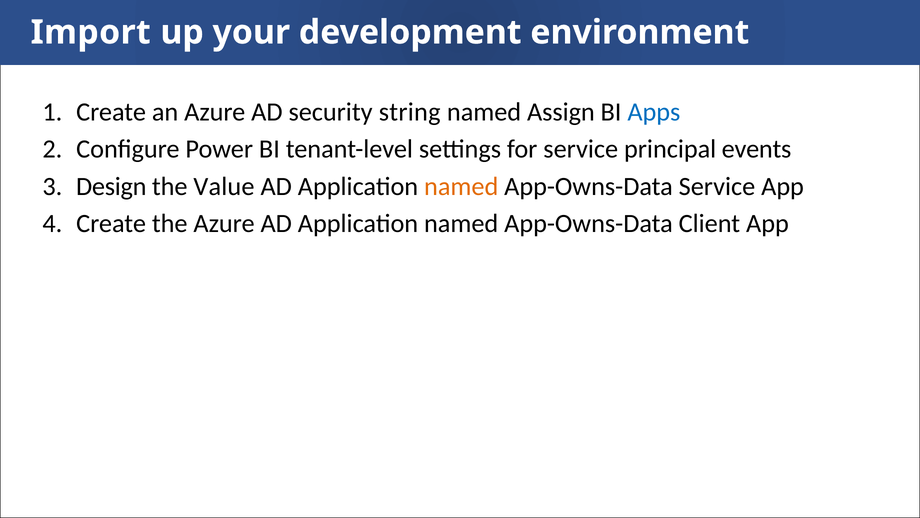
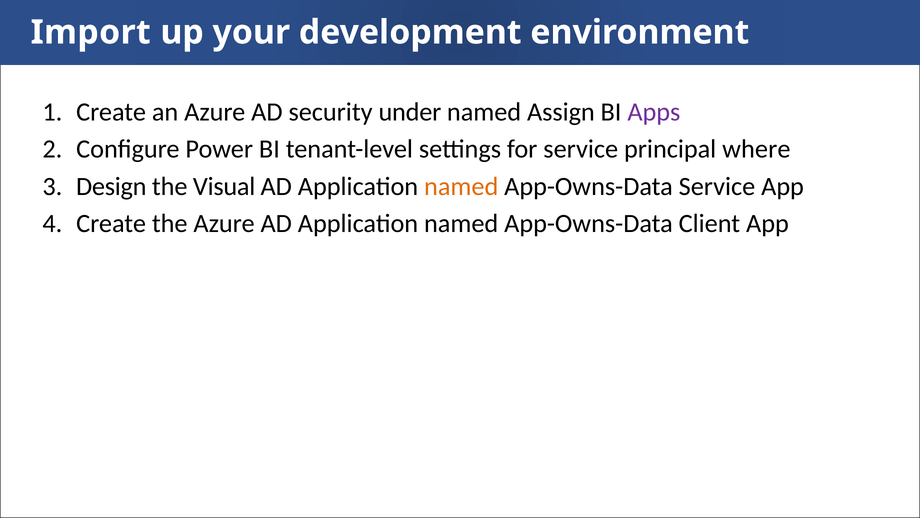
string: string -> under (410, 112)
Apps colour: blue -> purple (654, 112)
events: events -> where (756, 149)
Value: Value -> Visual (224, 186)
